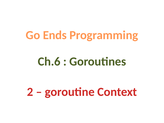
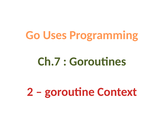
Ends: Ends -> Uses (55, 35)
Ch.6: Ch.6 -> Ch.7 (49, 61)
